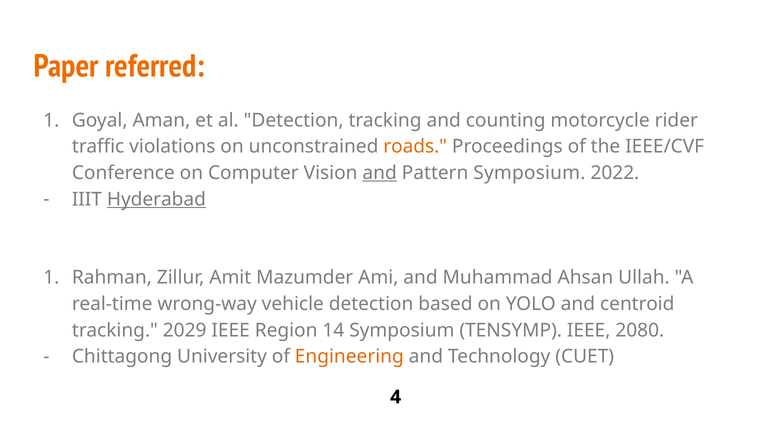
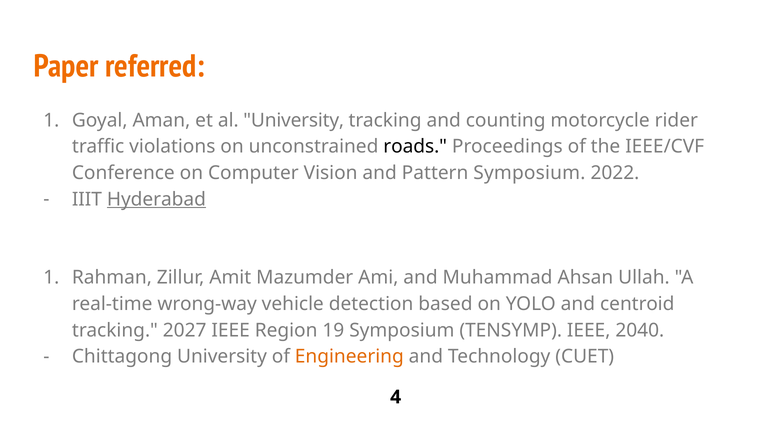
al Detection: Detection -> University (294, 120)
roads colour: orange -> black (415, 147)
and underline: present -> none (380, 173)
2029: 2029 -> 2027 (185, 330)
14: 14 -> 19 (333, 330)
2080: 2080 -> 2040 (640, 330)
